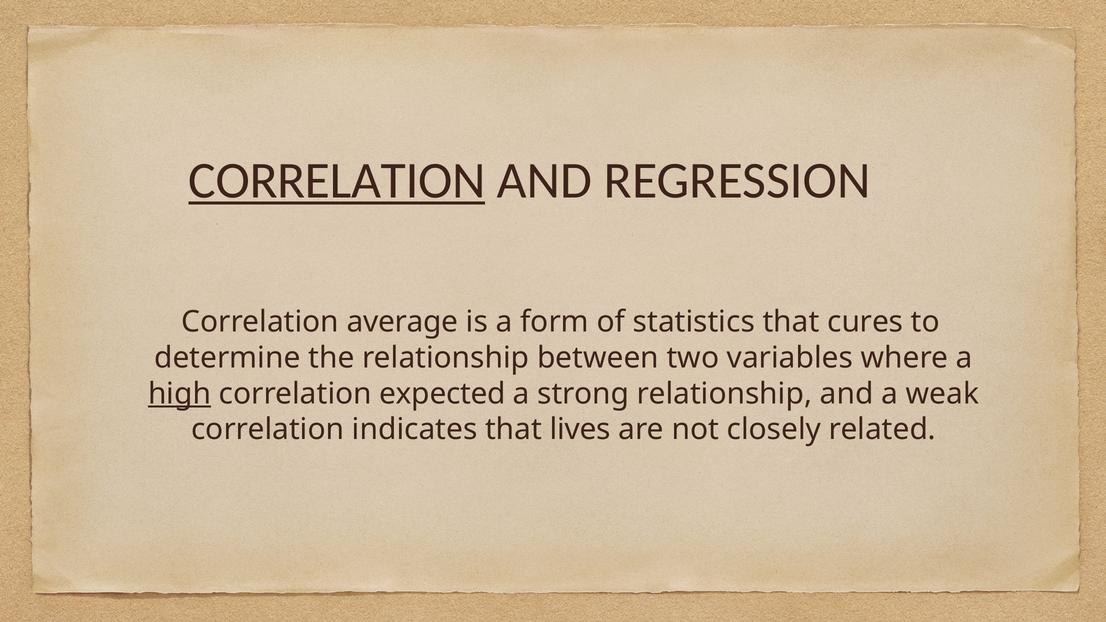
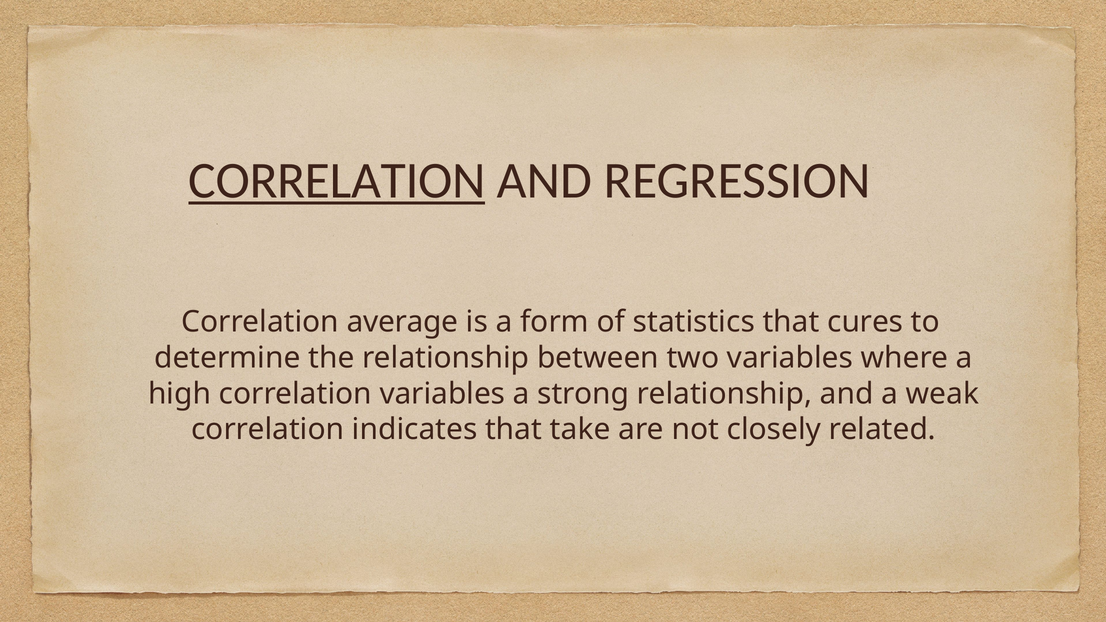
high underline: present -> none (180, 394)
correlation expected: expected -> variables (442, 394)
lives: lives -> take (580, 430)
